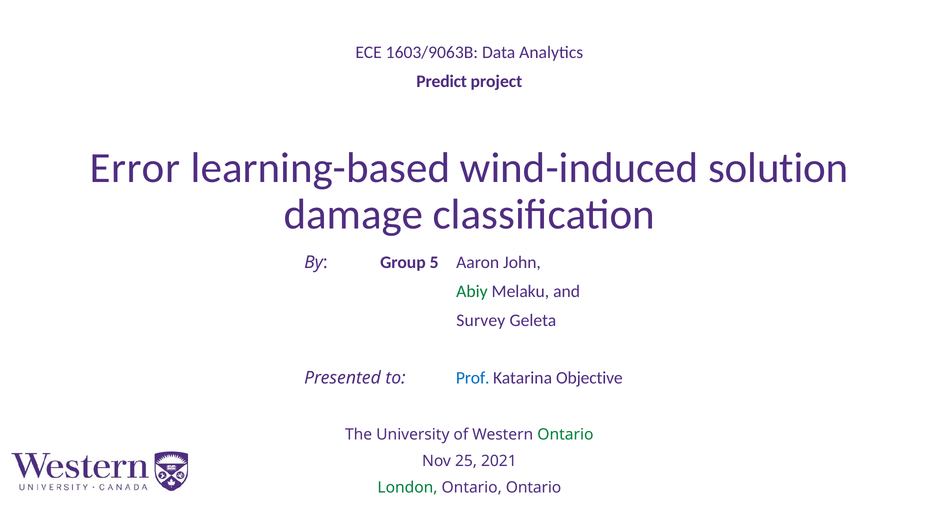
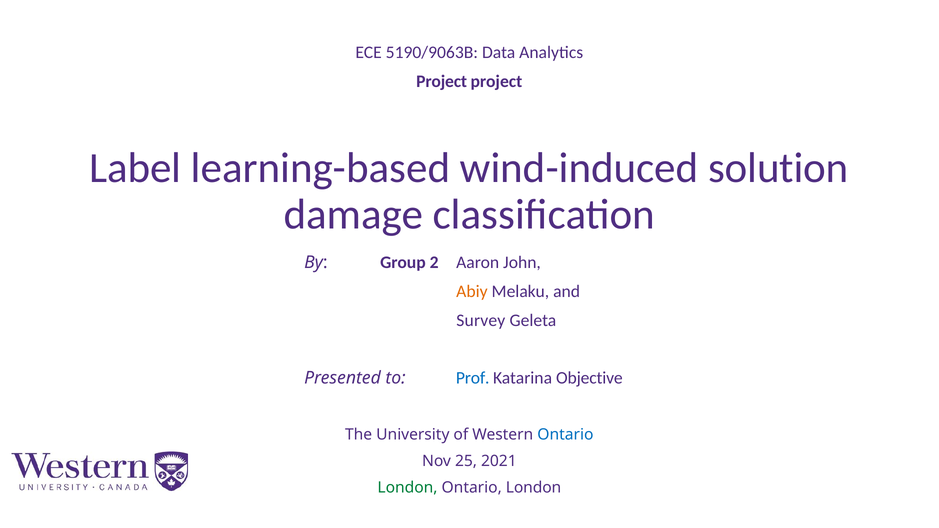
1603/9063B: 1603/9063B -> 5190/9063B (432, 53)
Predict: Predict -> Project (442, 81)
Error: Error -> Label (135, 168)
5: 5 -> 2 (434, 263)
Abiy colour: green -> orange (472, 292)
Ontario colour: green -> blue (565, 435)
Ontario Ontario: Ontario -> London (534, 488)
